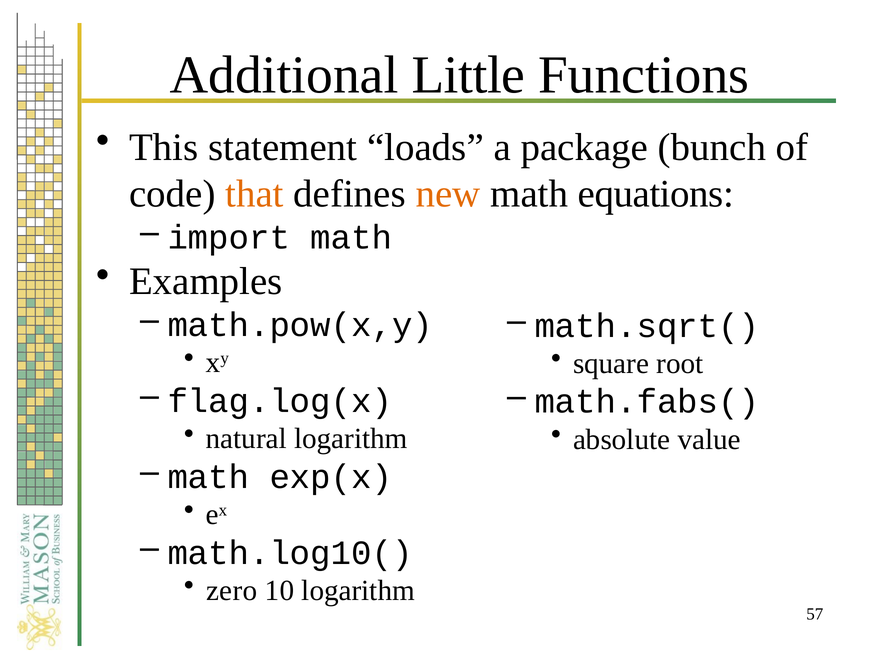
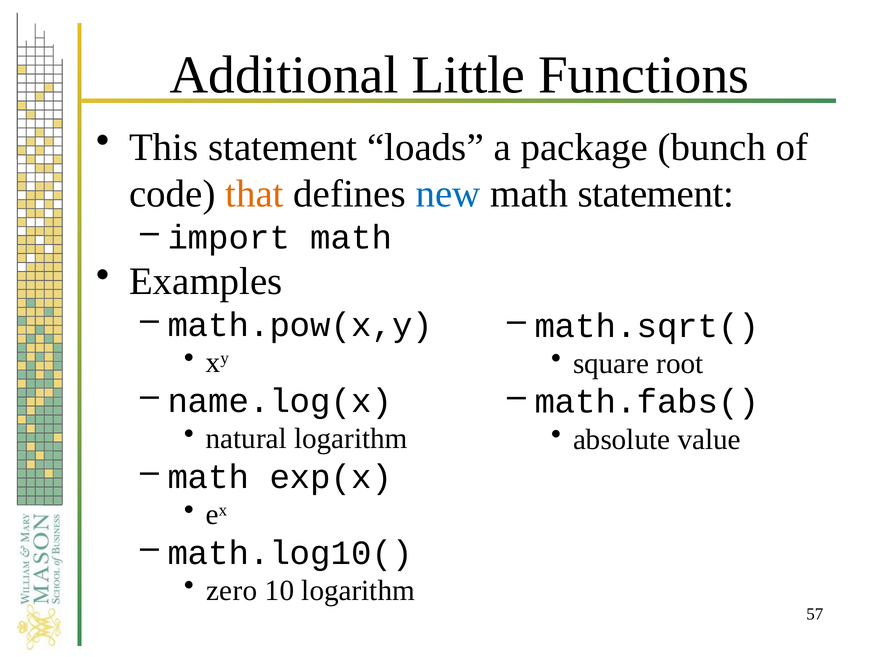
new colour: orange -> blue (448, 194)
math equations: equations -> statement (656, 194)
flag.log(x: flag.log(x -> name.log(x (280, 401)
